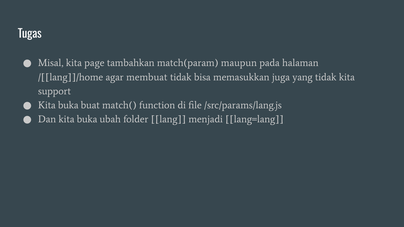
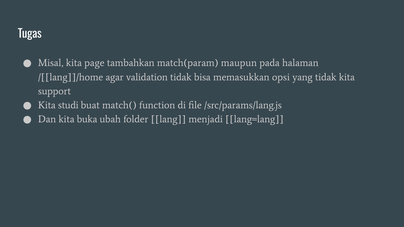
membuat: membuat -> validation (147, 77)
juga: juga -> opsi (281, 77)
buka: buka -> studi (68, 105)
